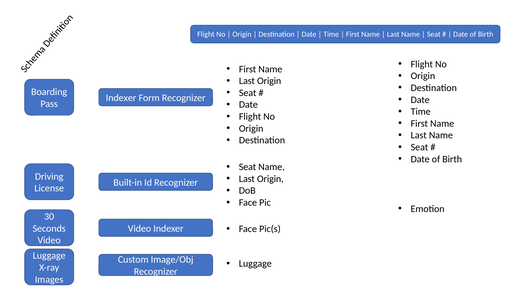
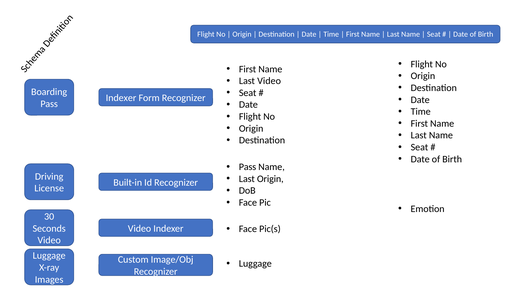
Origin: Origin -> Video (269, 81)
Seat: Seat -> Pass (248, 167)
